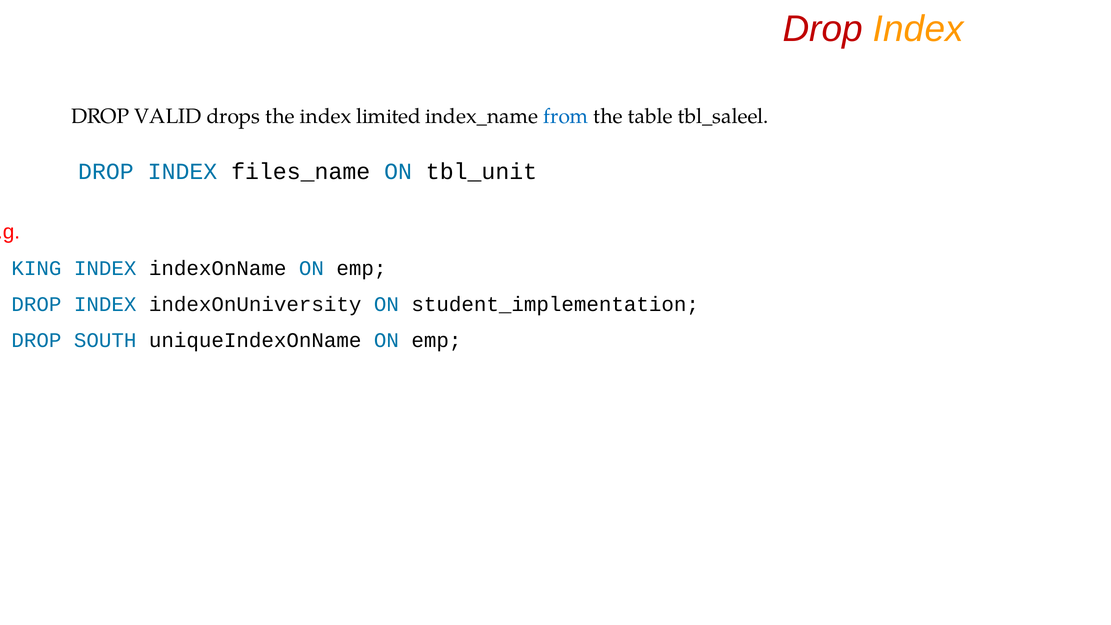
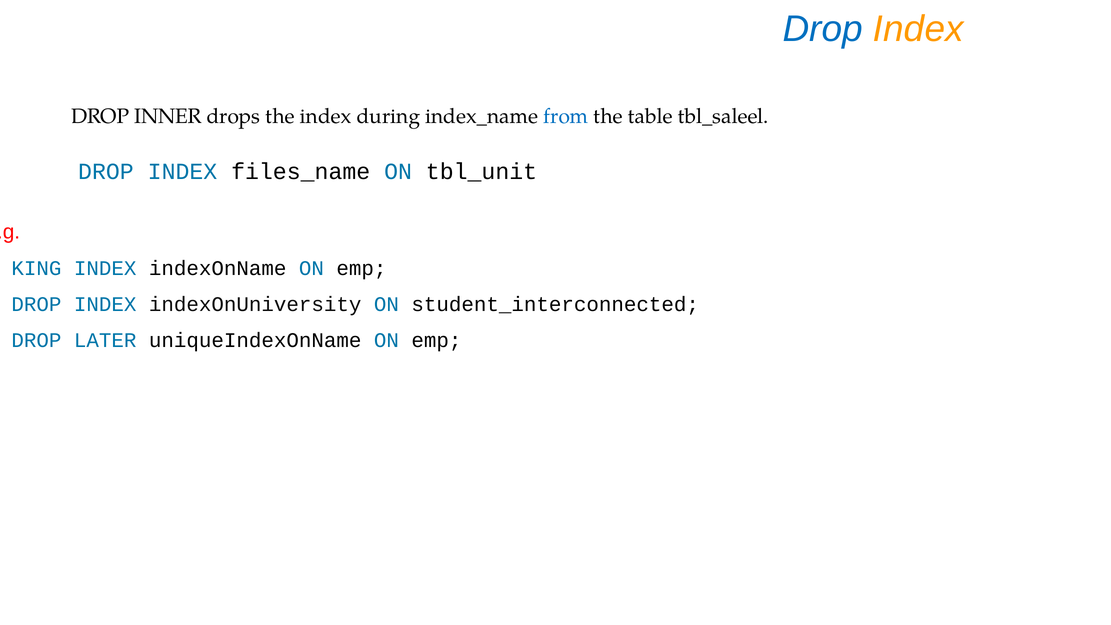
Drop colour: red -> blue (823, 29)
VALID: VALID -> INNER (168, 117)
limited: limited -> during (388, 117)
student_implementation: student_implementation -> student_interconnected (555, 304)
SOUTH: SOUTH -> LATER (105, 340)
